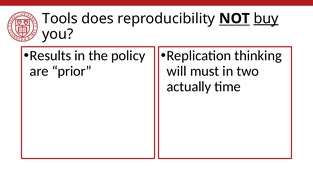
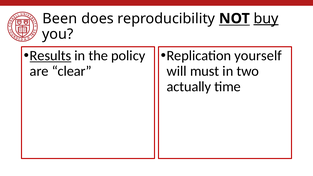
Tools: Tools -> Been (60, 19)
Results underline: none -> present (50, 56)
thinking: thinking -> yourself (258, 56)
prior: prior -> clear (72, 71)
